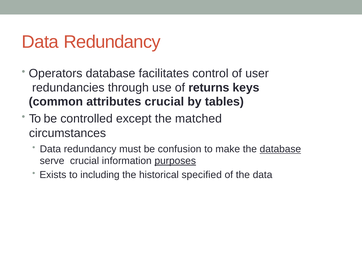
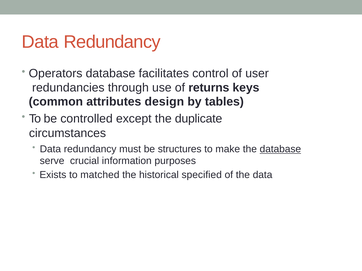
attributes crucial: crucial -> design (164, 102)
matched: matched -> duplicate (199, 119)
confusion: confusion -> structures (180, 149)
purposes underline: present -> none (175, 161)
including: including -> matched (100, 175)
